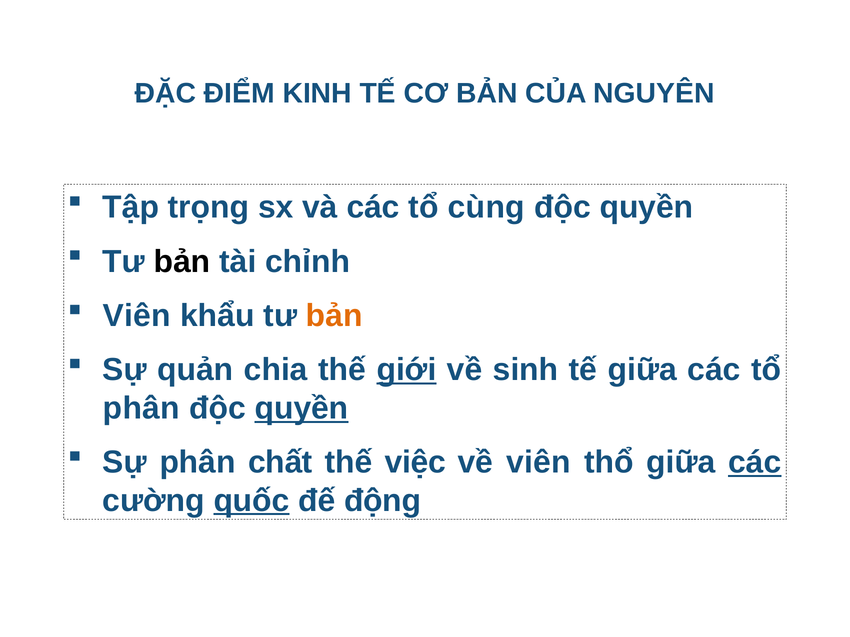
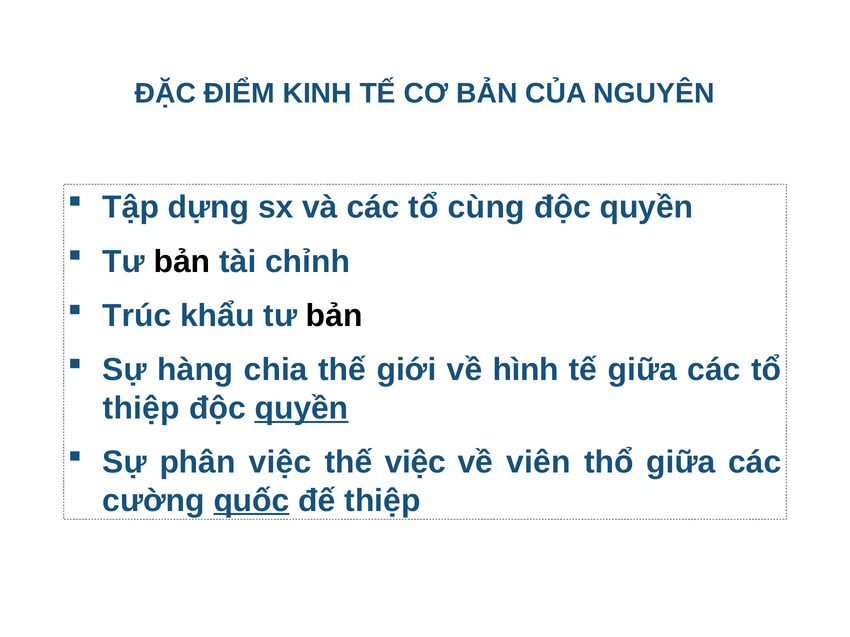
trọng: trọng -> dựng (209, 208)
Viên: Viên -> Trúc (137, 316)
bản colour: orange -> black (334, 316)
quản: quản -> hàng (195, 370)
giới underline: present -> none (406, 370)
sinh: sinh -> hình (526, 370)
phân: phân -> thiệp (141, 408)
phân chất: chất -> việc (280, 463)
các underline: present -> none (755, 463)
đế động: động -> thiệp (382, 501)
